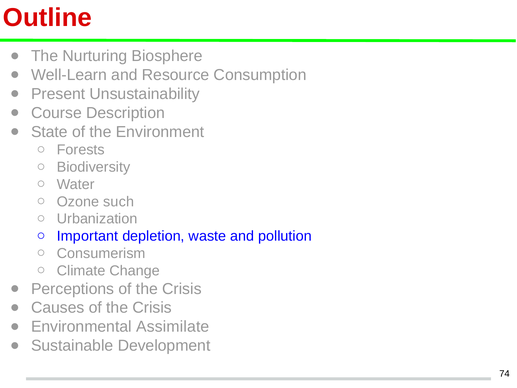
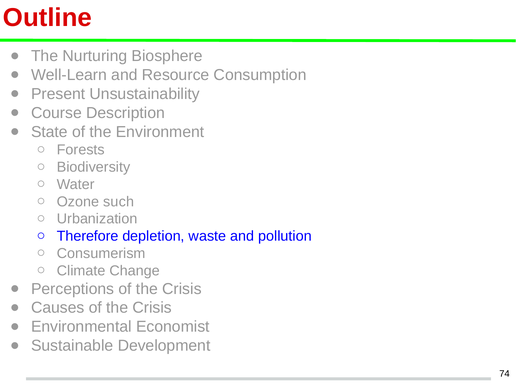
Important: Important -> Therefore (88, 236)
Assimilate: Assimilate -> Economist (173, 327)
